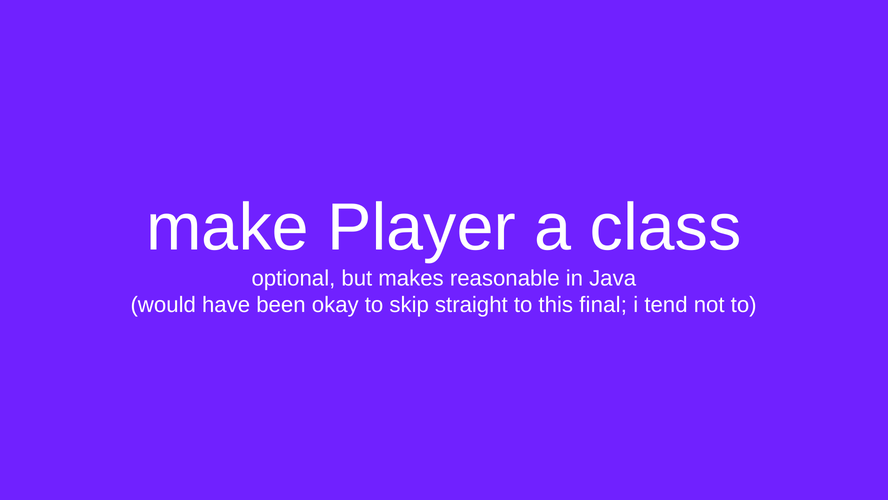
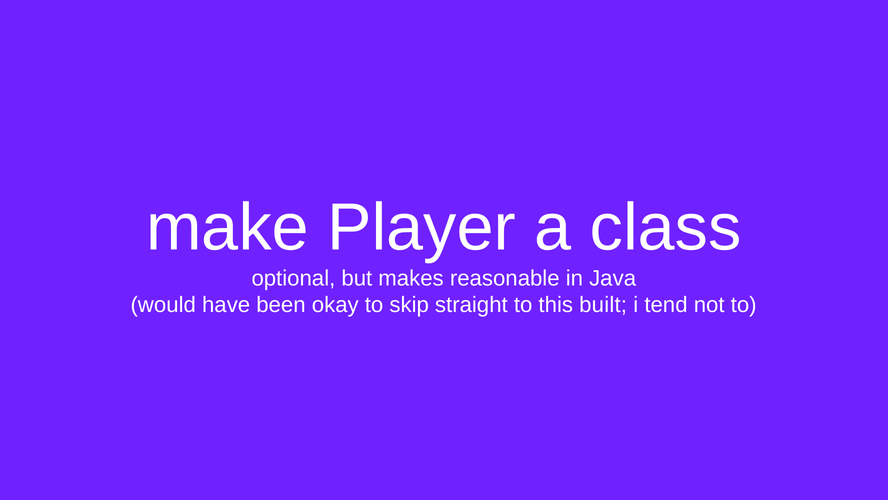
final: final -> built (603, 305)
